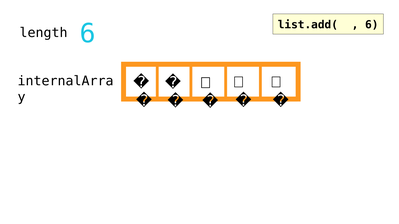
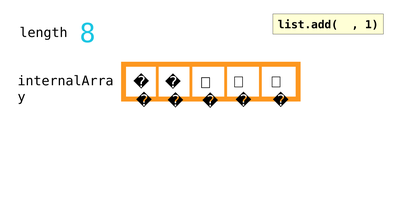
length 6: 6 -> 8 (88, 34)
list.add(🌽 6: 6 -> 1 (372, 25)
